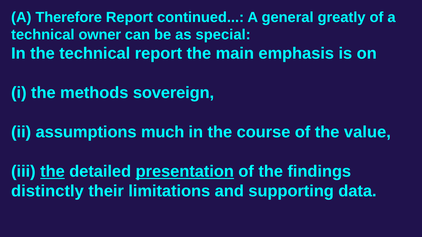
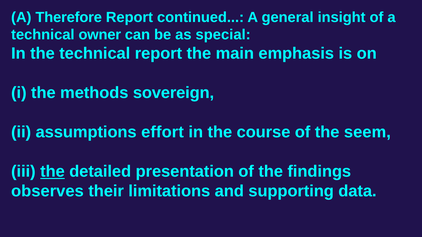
greatly: greatly -> insight (342, 17)
much: much -> effort (162, 132)
value: value -> seem (367, 132)
presentation underline: present -> none (185, 172)
distinctly: distinctly -> observes (47, 192)
